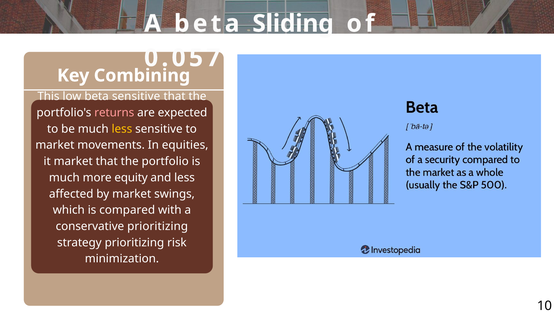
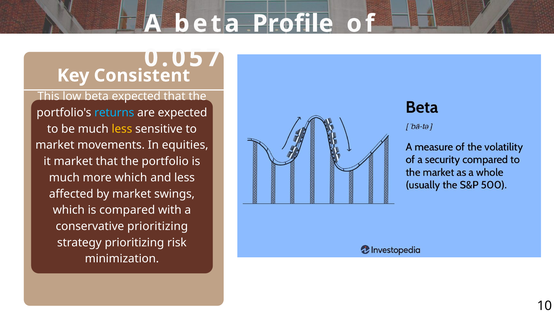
Sliding: Sliding -> Profile (293, 24)
Combining: Combining -> Consistent (142, 75)
beta sensitive: sensitive -> expected (136, 96)
returns colour: pink -> light blue (114, 113)
more equity: equity -> which (131, 177)
